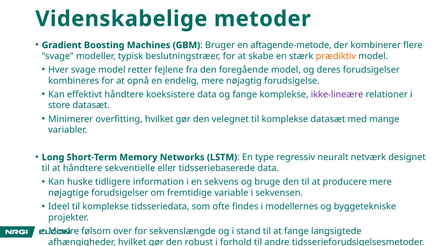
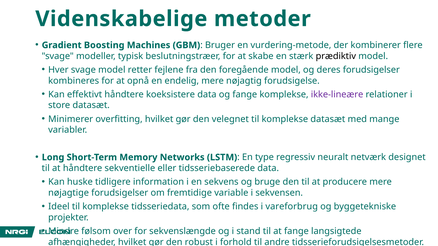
aftagende-metode: aftagende-metode -> vurdering-metode (291, 45)
prædiktiv colour: orange -> black (336, 56)
modellernes: modellernes -> vareforbrug (292, 207)
